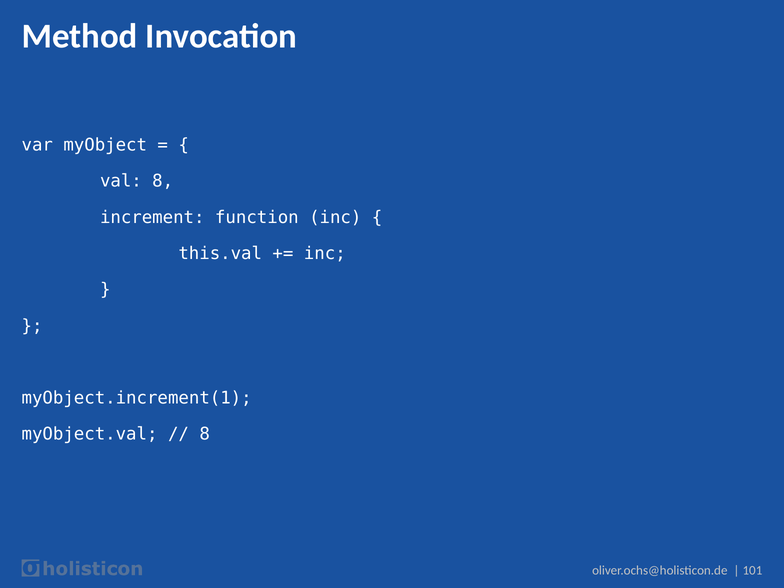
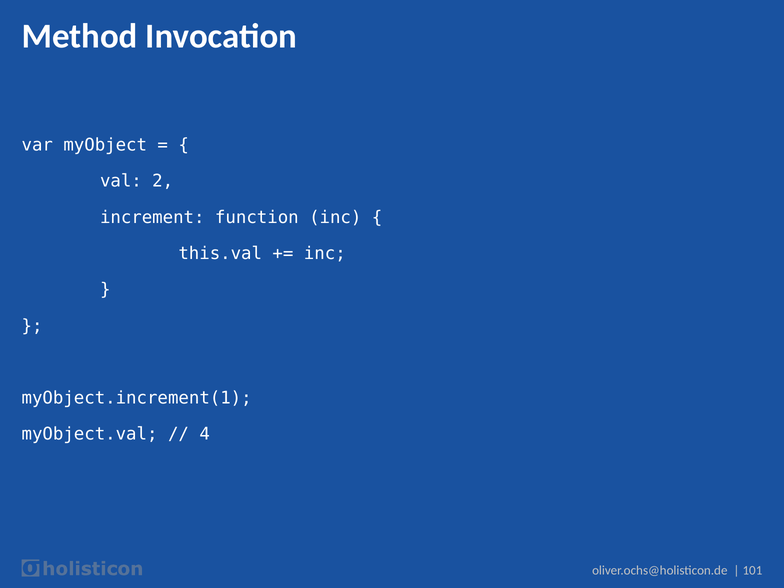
val 8: 8 -> 2 (163, 181)
8: 8 -> 4 (205, 434)
